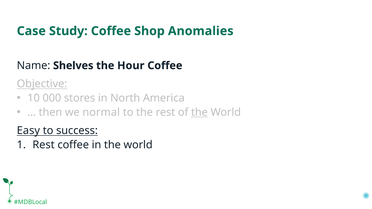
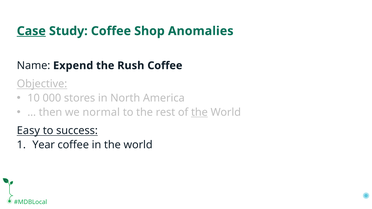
Case underline: none -> present (31, 31)
Shelves: Shelves -> Expend (73, 66)
Hour: Hour -> Rush (131, 66)
Rest: Rest -> Year (44, 145)
